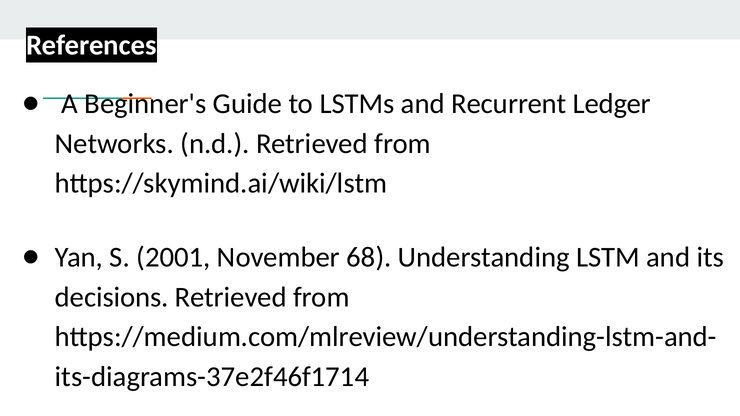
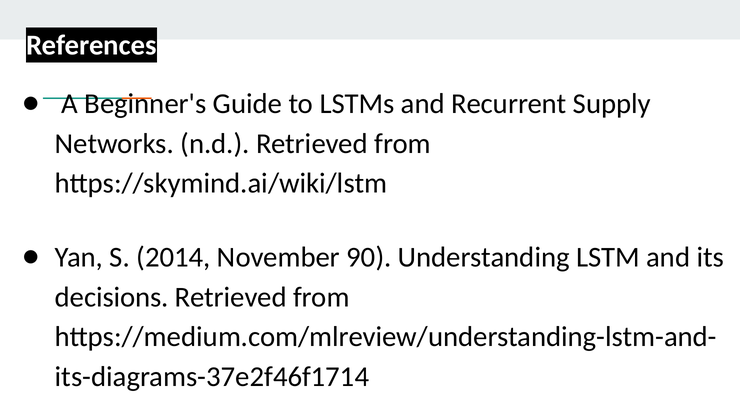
Ledger: Ledger -> Supply (612, 104)
2001: 2001 -> 2014 (173, 258)
68: 68 -> 90 (369, 258)
